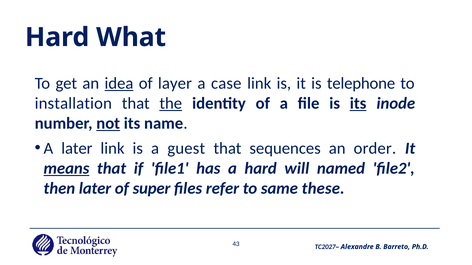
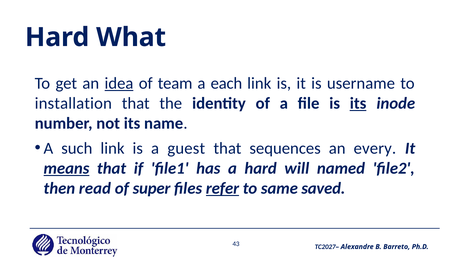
layer: layer -> team (175, 83)
case: case -> each (226, 83)
telephone: telephone -> username (361, 83)
the underline: present -> none (171, 104)
not underline: present -> none (108, 124)
A later: later -> such (77, 149)
order: order -> every (375, 149)
then later: later -> read (95, 189)
refer underline: none -> present (222, 189)
these: these -> saved (323, 189)
